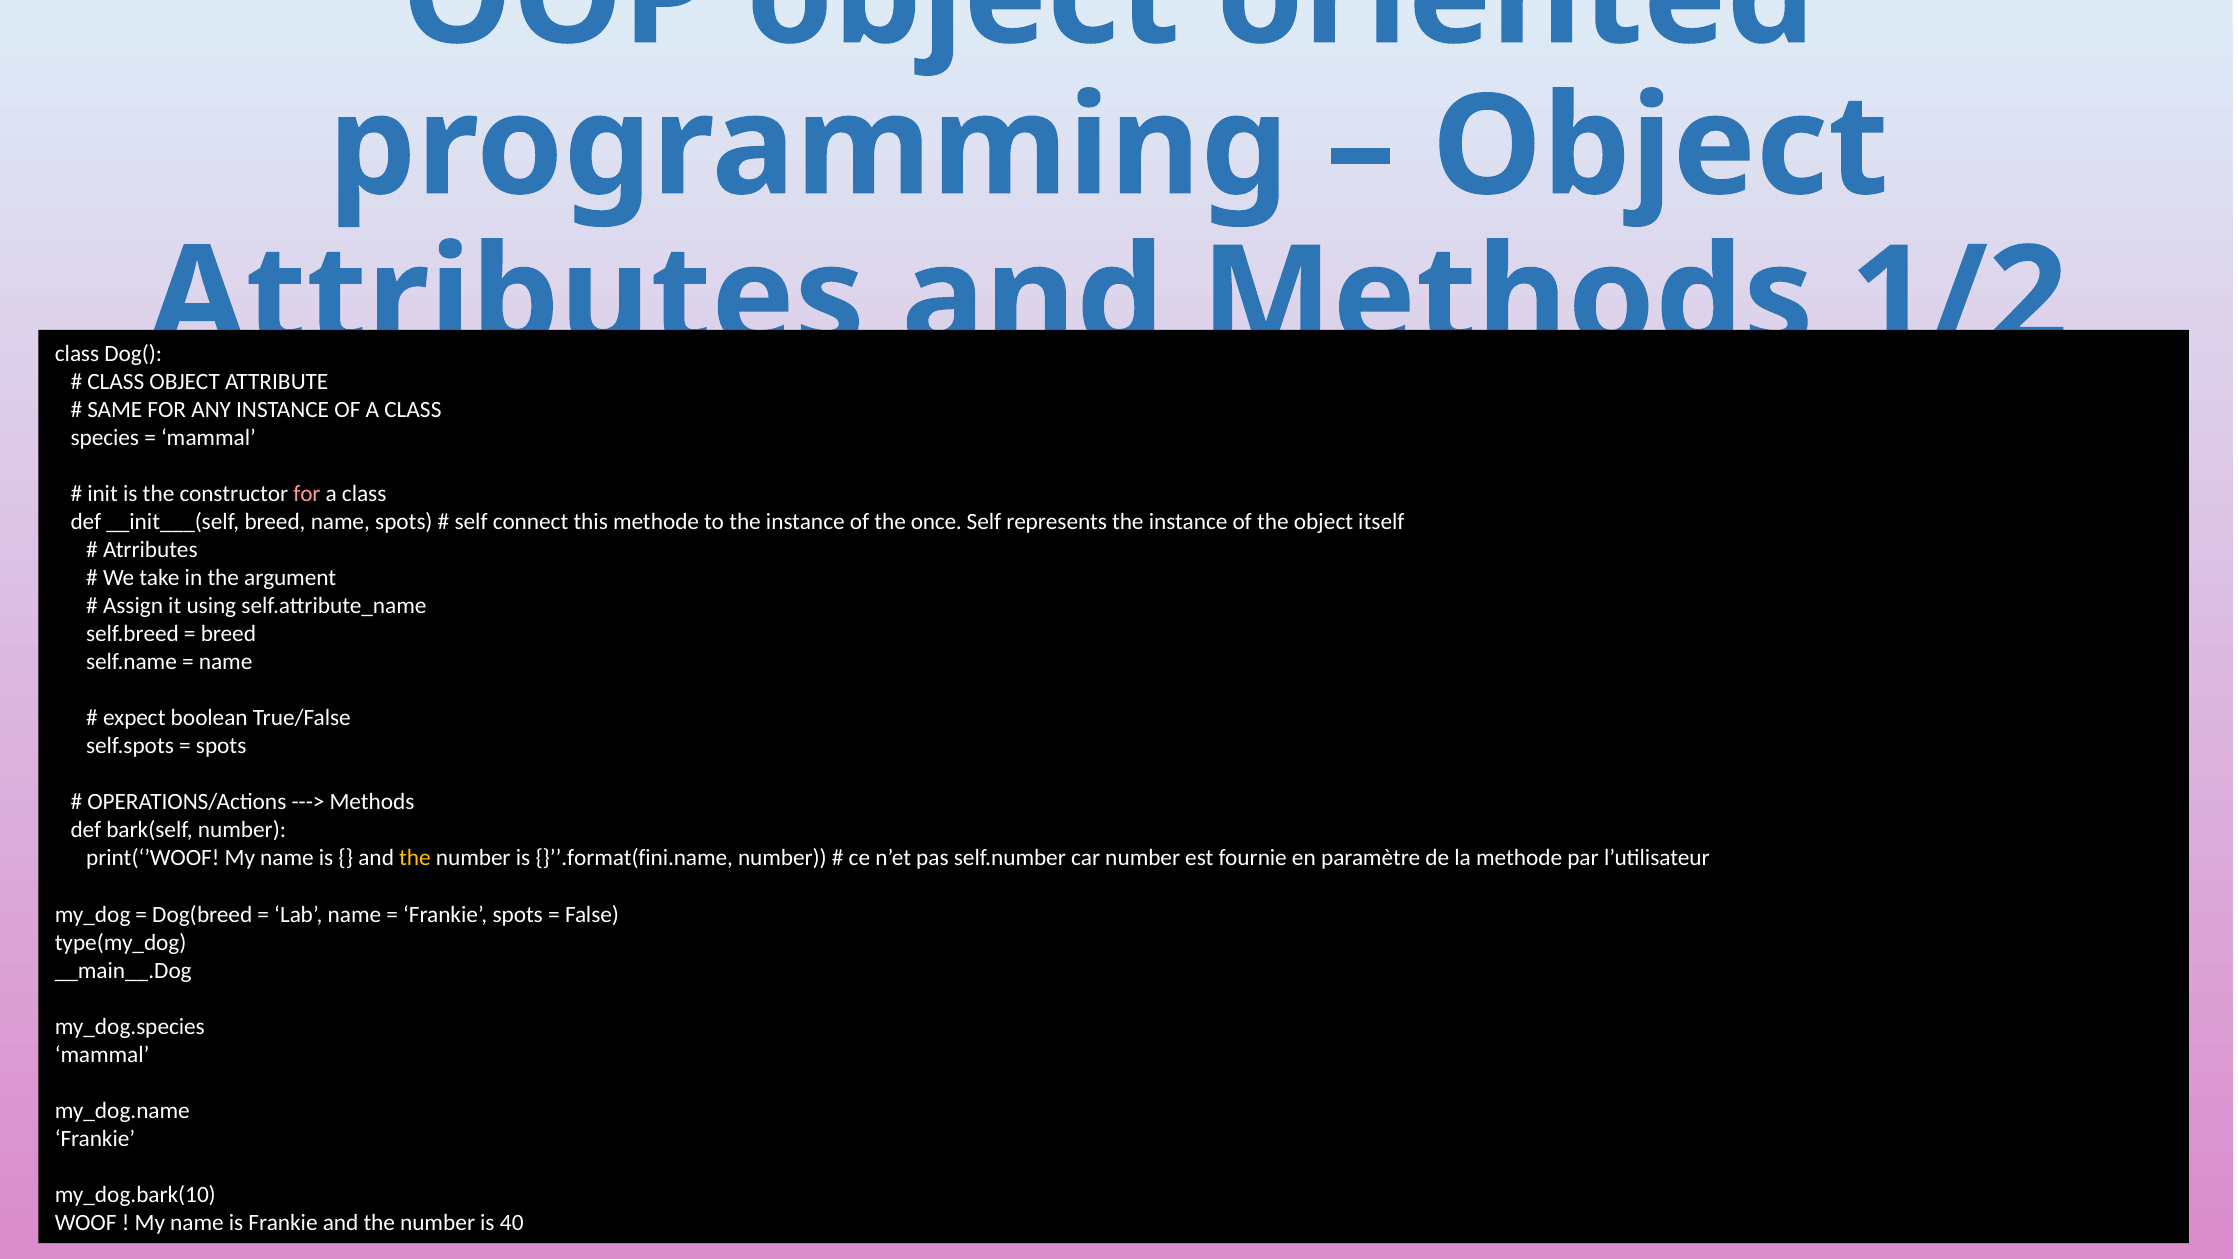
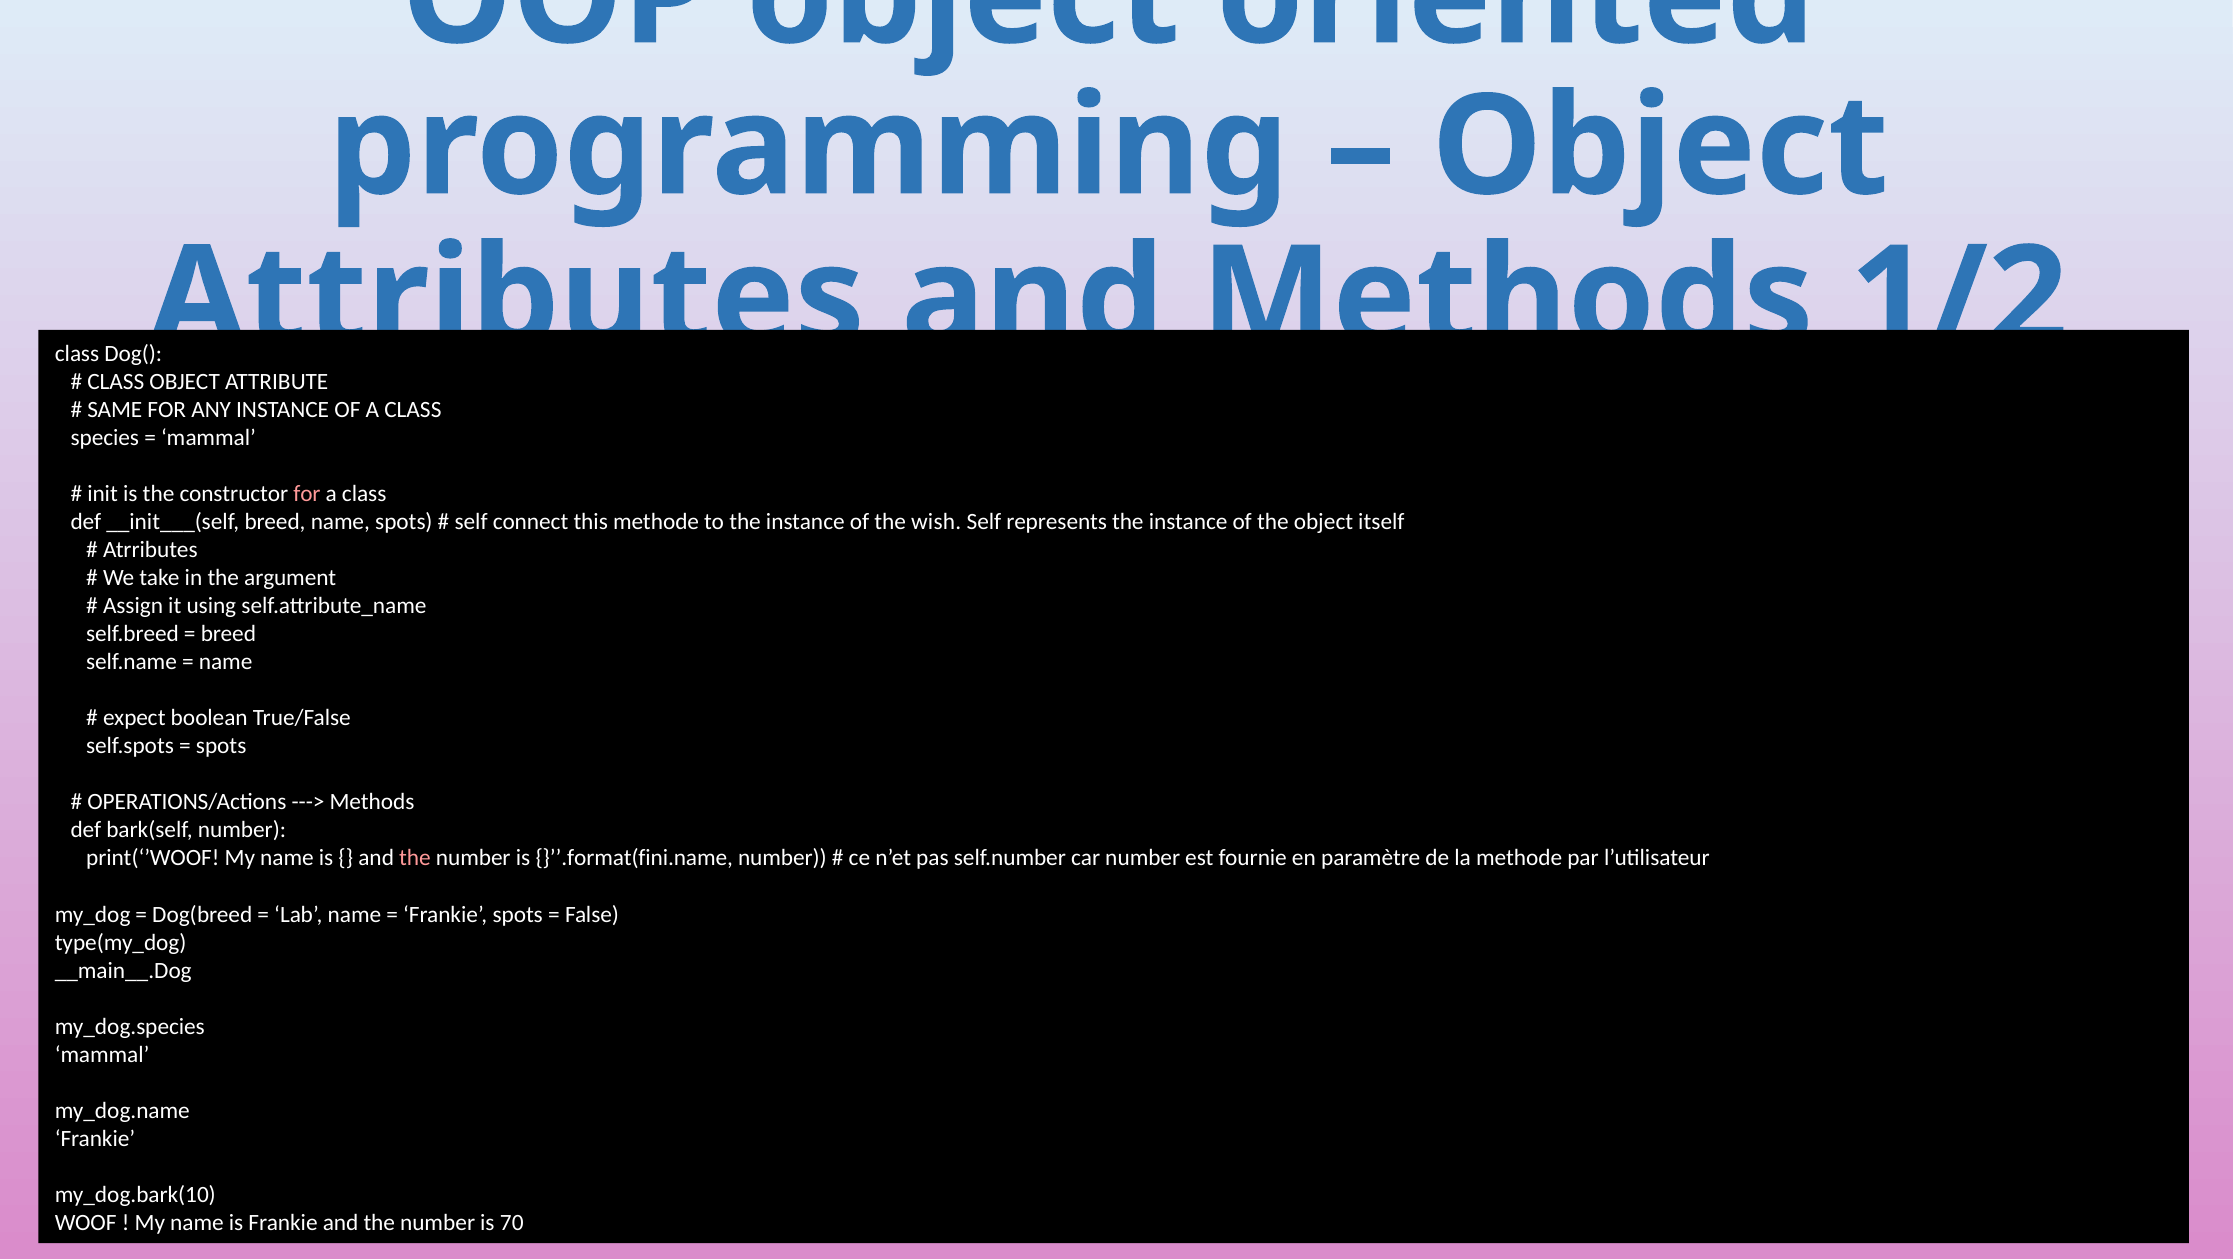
once: once -> wish (936, 522)
the colour: yellow -> pink (415, 858)
40: 40 -> 70 (512, 1222)
